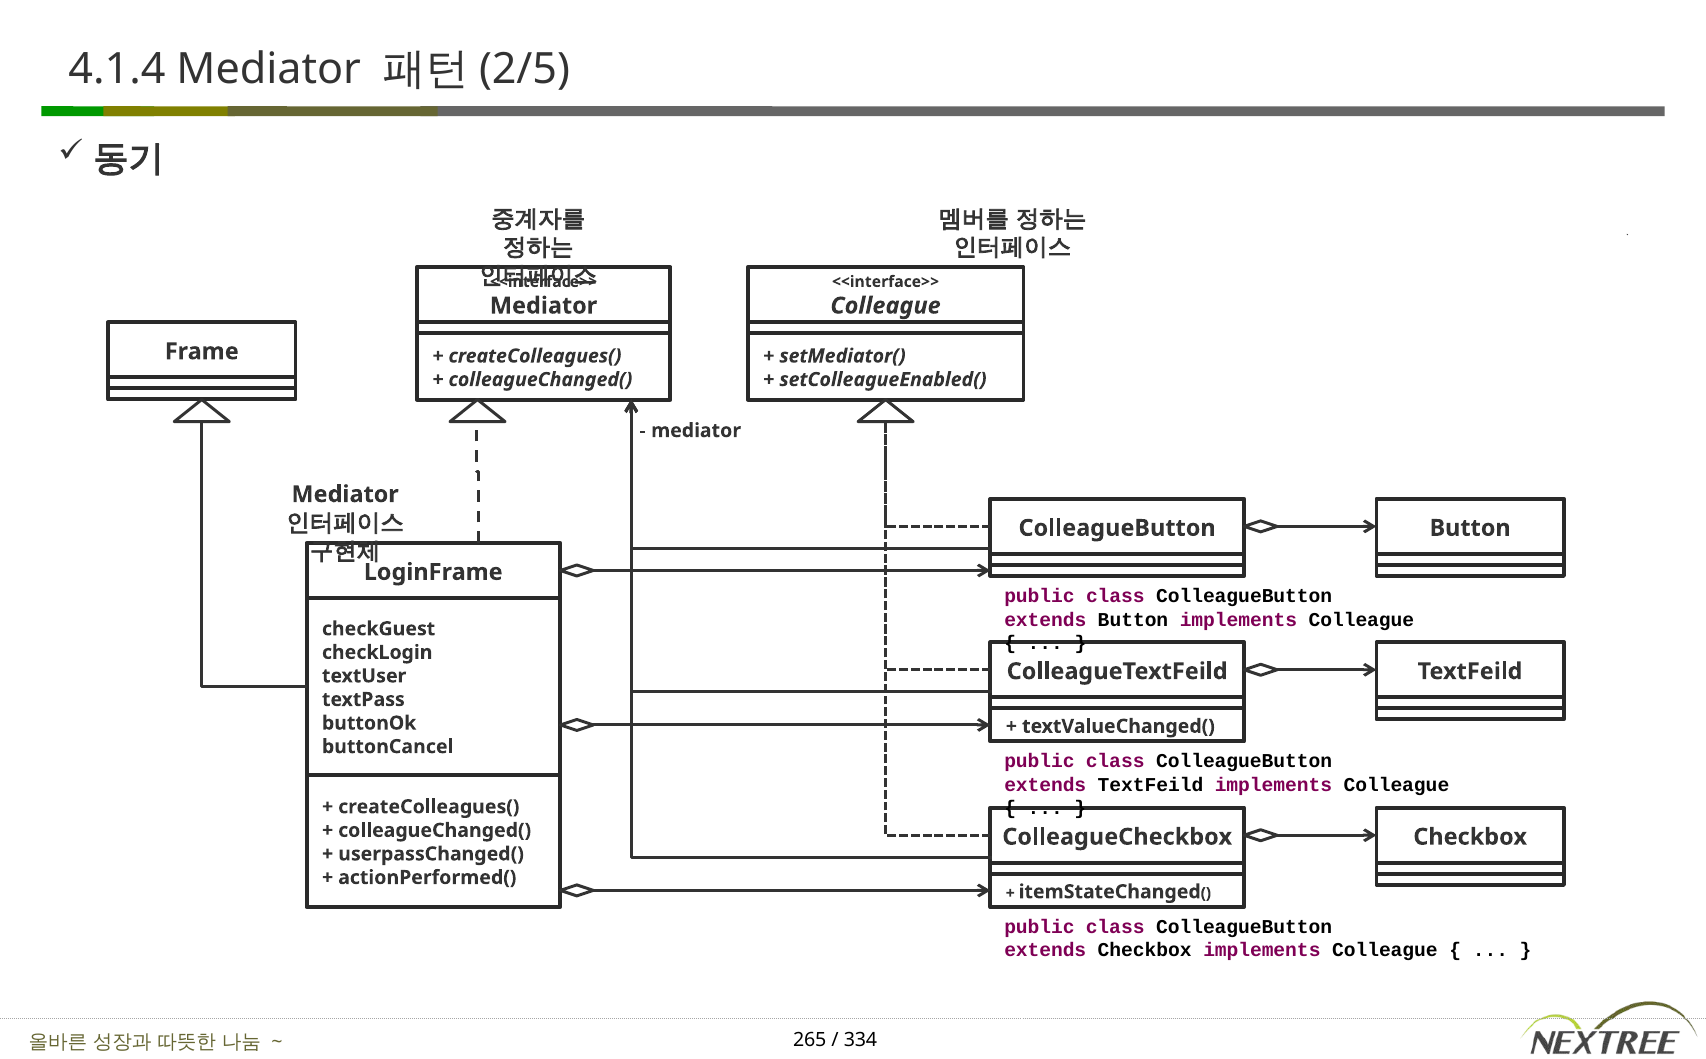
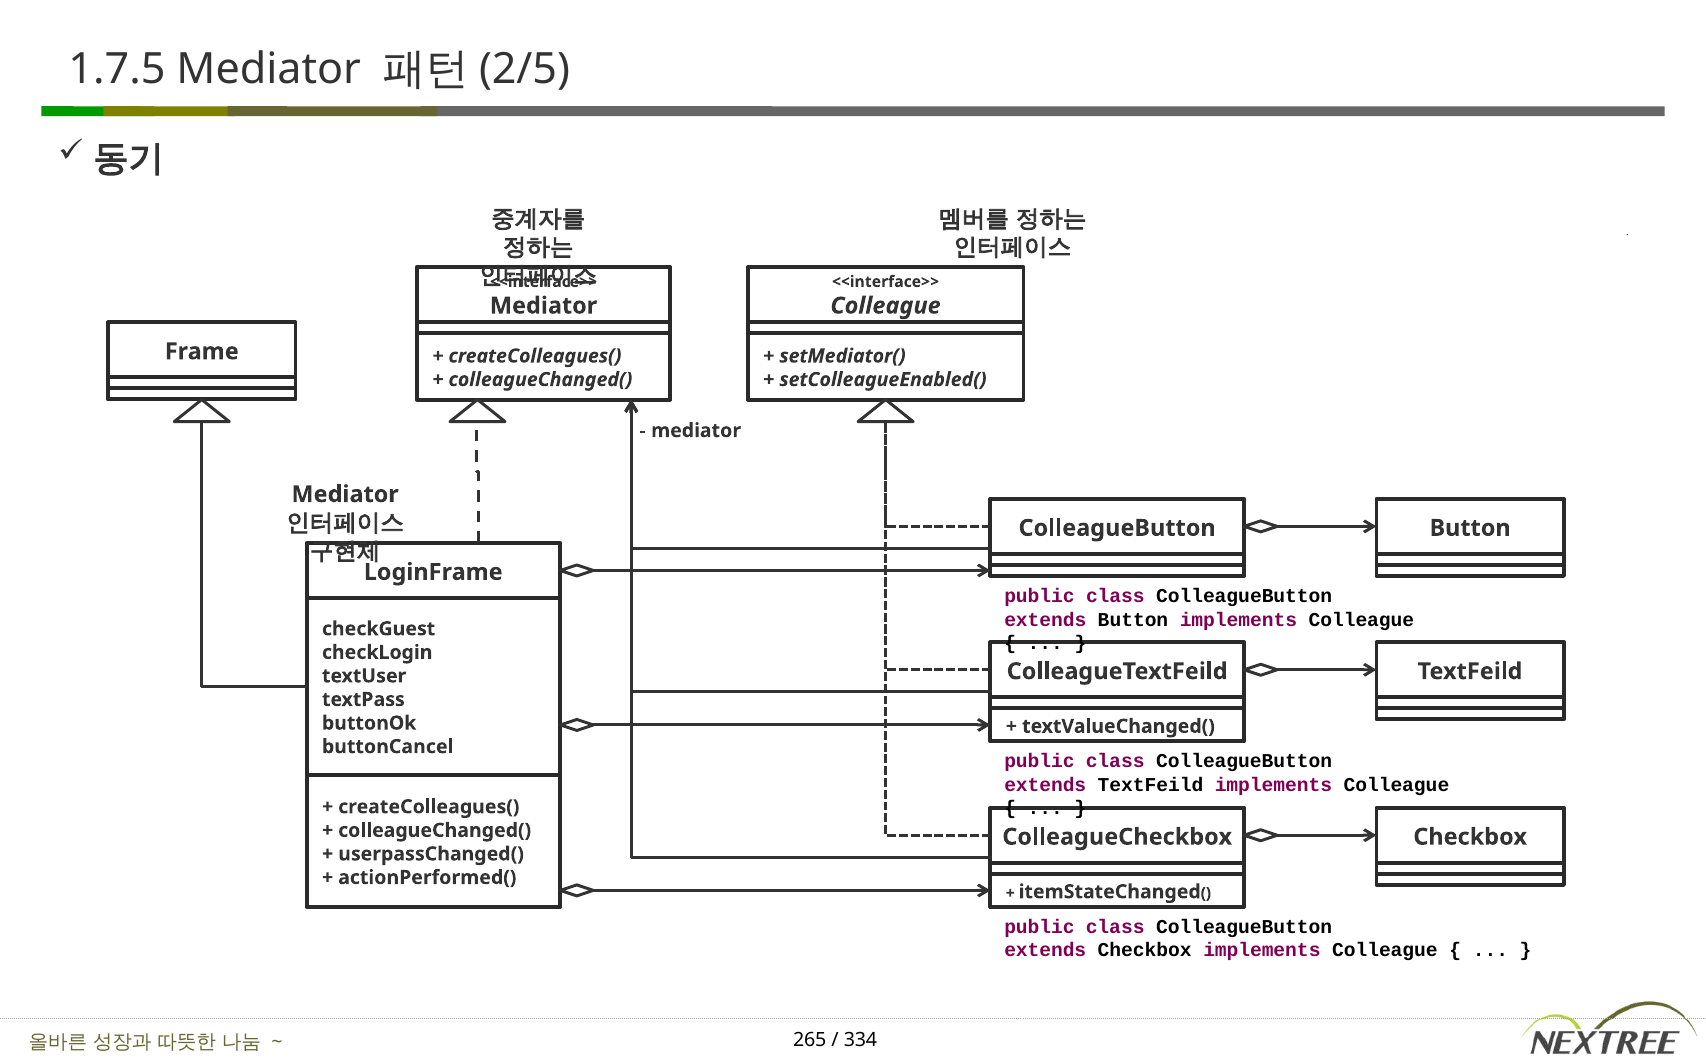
4.1.4: 4.1.4 -> 1.7.5 (117, 69)
